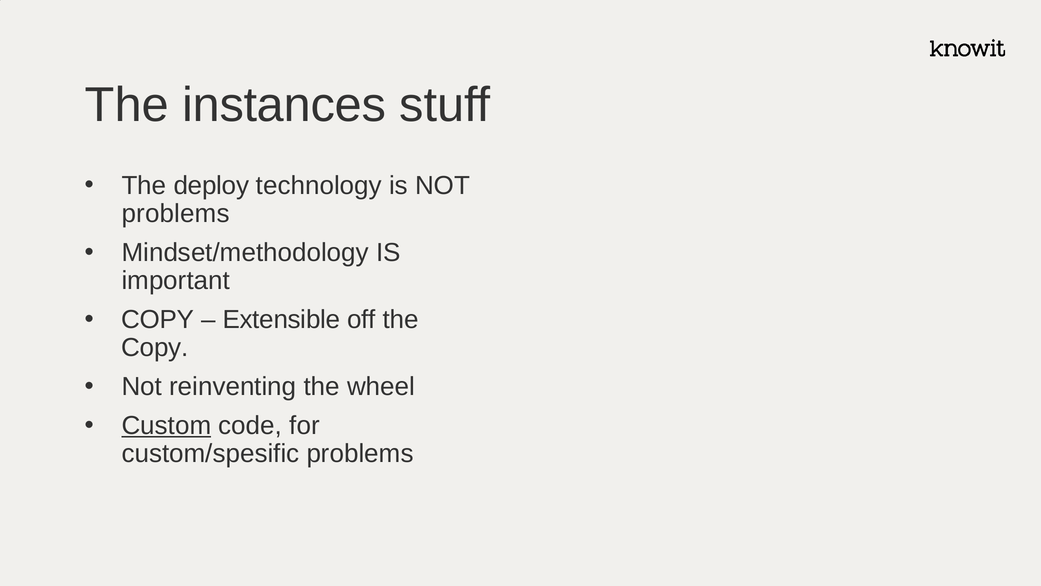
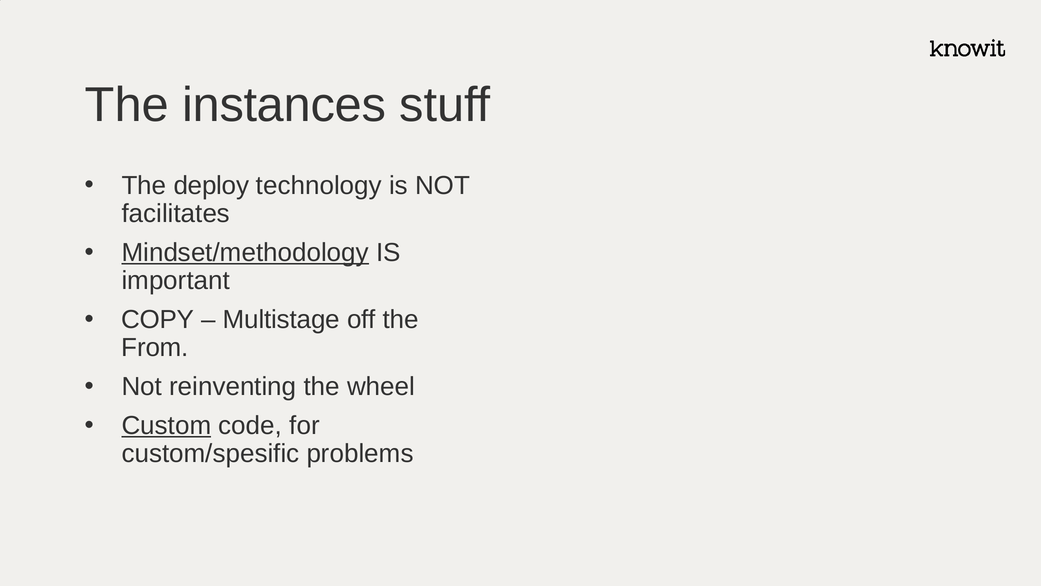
problems: problems -> facilitates (176, 213)
Mindset/methodology underline: none -> present (245, 252)
Extensible: Extensible -> Multistage (281, 319)
Copy: Copy -> From (155, 347)
